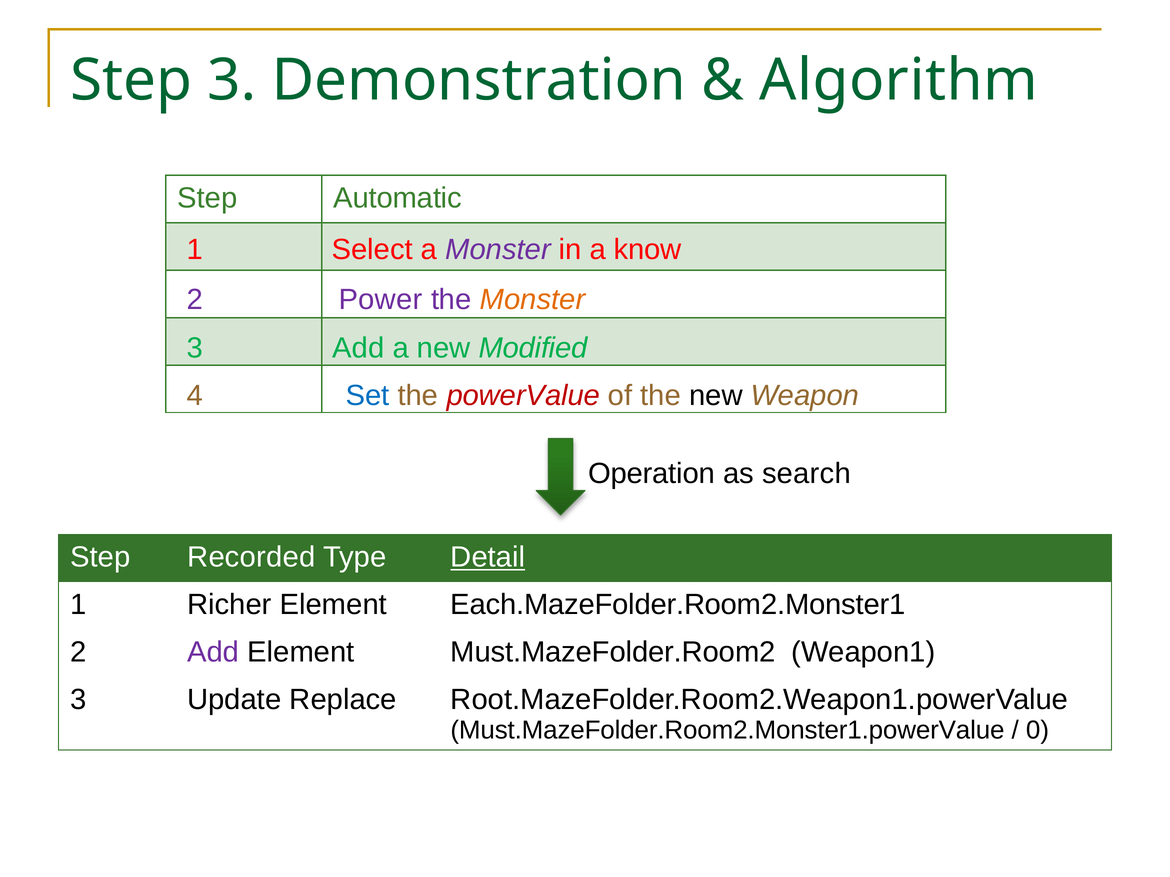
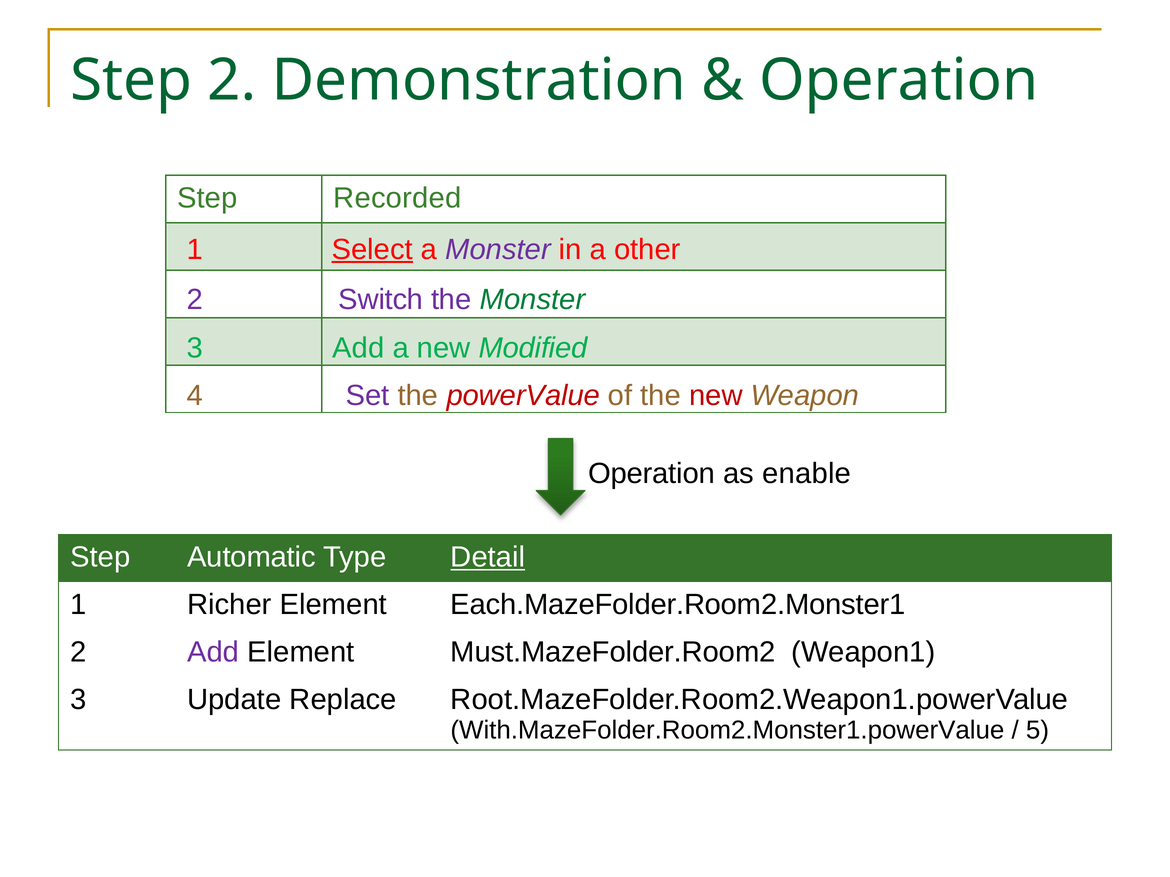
Step 3: 3 -> 2 (232, 81)
Algorithm: Algorithm -> Operation (899, 81)
Automatic: Automatic -> Recorded (397, 198)
Select underline: none -> present (372, 250)
know: know -> other (647, 250)
Power: Power -> Switch (381, 300)
Monster colour: orange -> green (533, 300)
Set colour: blue -> purple (368, 396)
new colour: black -> red (716, 396)
search: search -> enable (807, 474)
Recorded: Recorded -> Automatic (251, 557)
Must.MazeFolder.Room2.Monster1.powerValue: Must.MazeFolder.Room2.Monster1.powerValue -> With.MazeFolder.Room2.Monster1.powerValue (727, 731)
0: 0 -> 5 (1037, 731)
